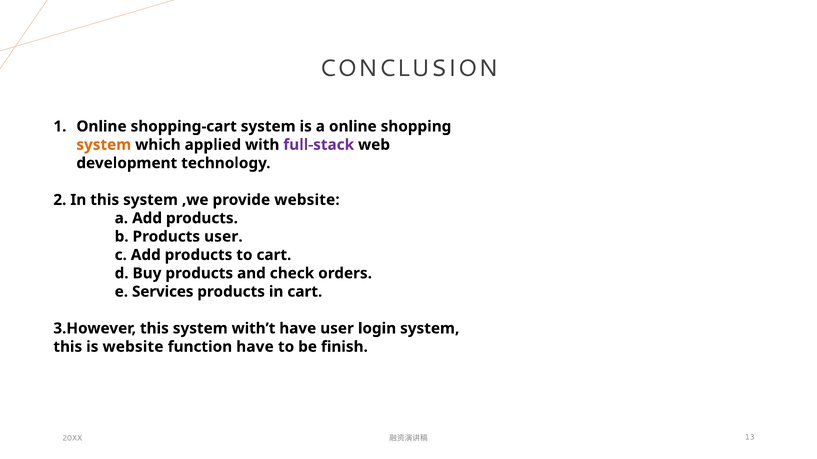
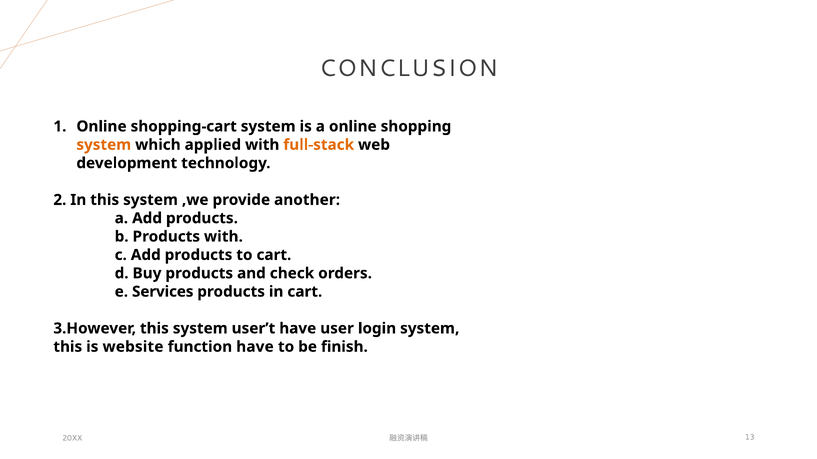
full-stack colour: purple -> orange (319, 145)
provide website: website -> another (307, 200)
Products user: user -> with (223, 237)
with’t: with’t -> user’t (253, 329)
